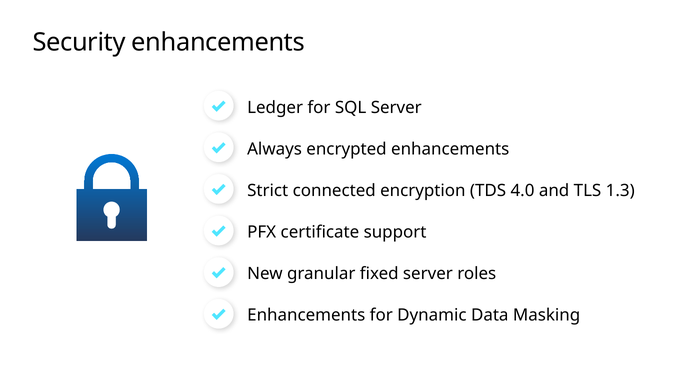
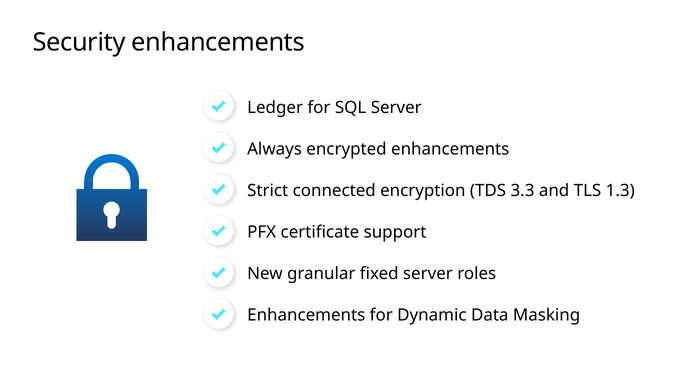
4.0: 4.0 -> 3.3 (522, 191)
